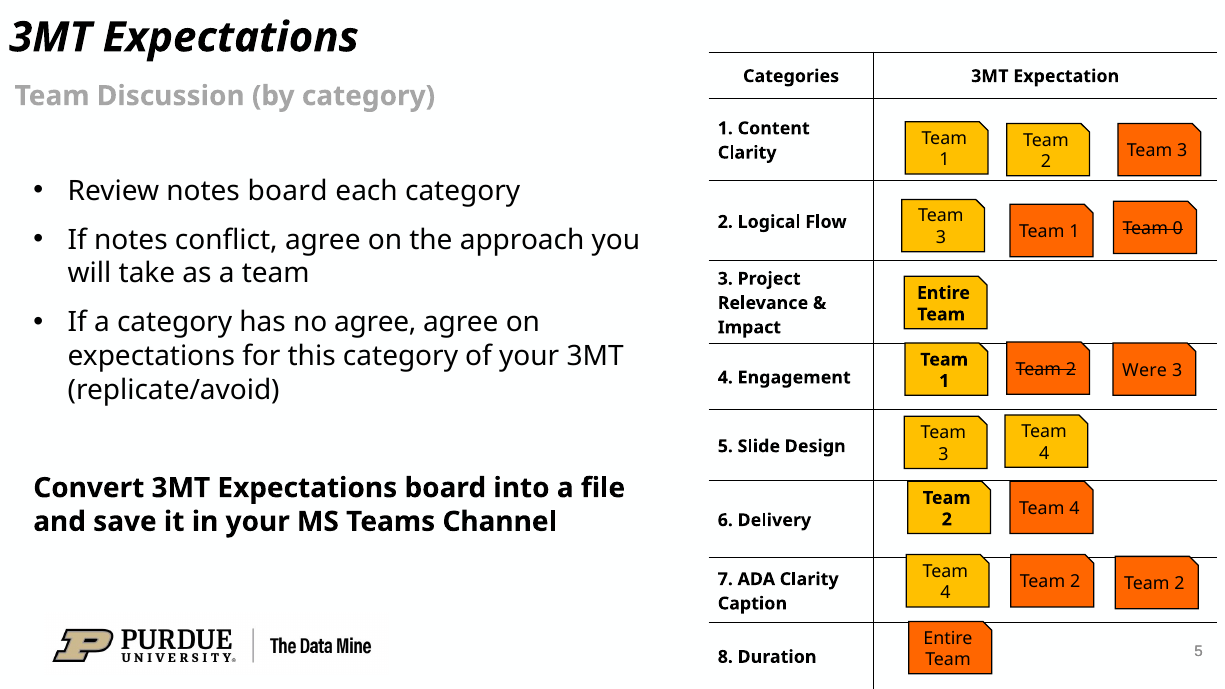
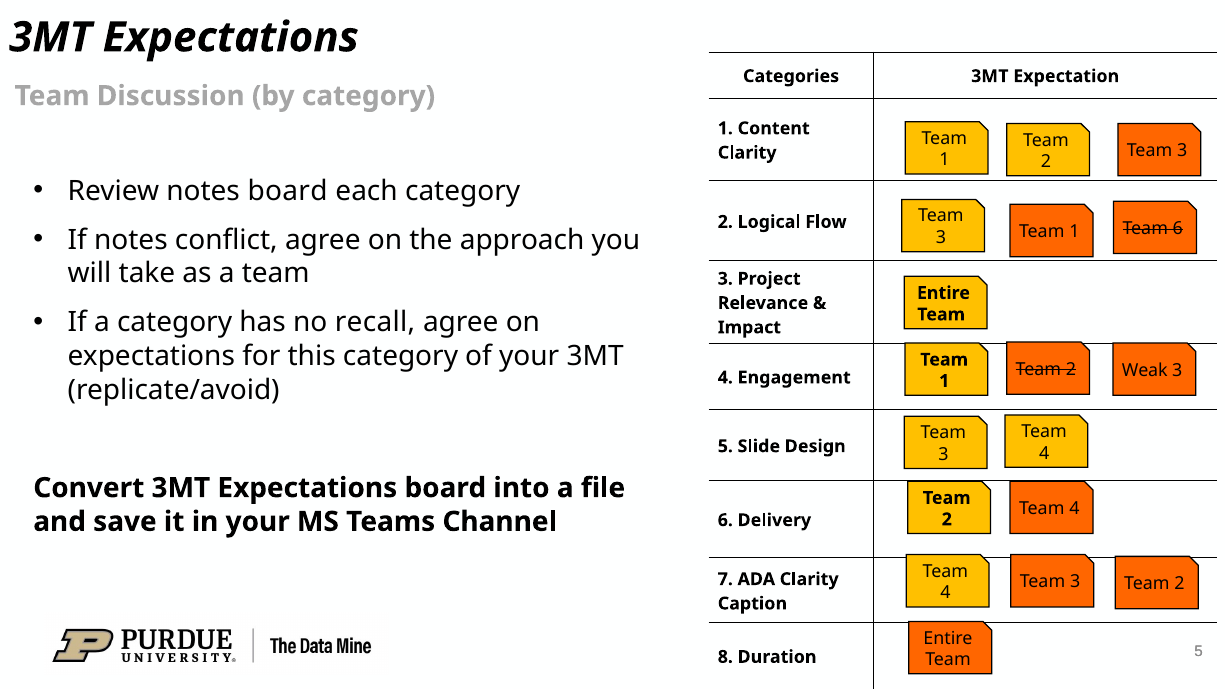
Team 0: 0 -> 6 (1178, 229)
no agree: agree -> recall (375, 323)
Were: Were -> Weak (1145, 370)
2: 2 -> 3 (1075, 582)
